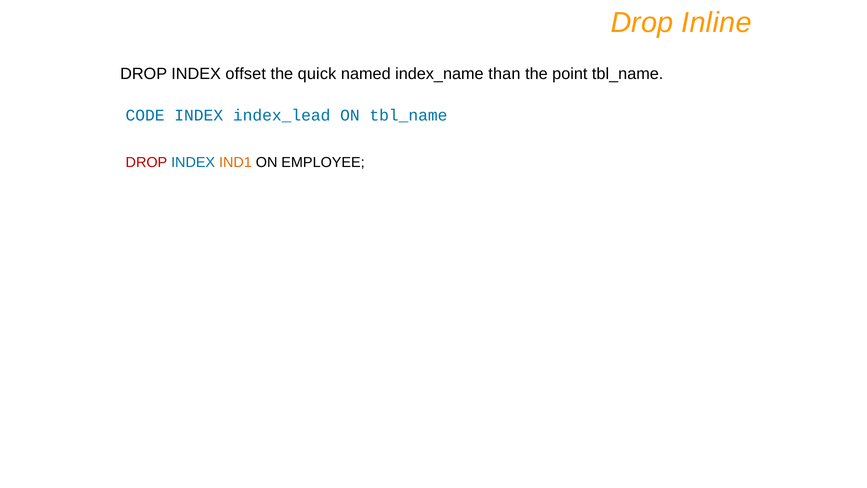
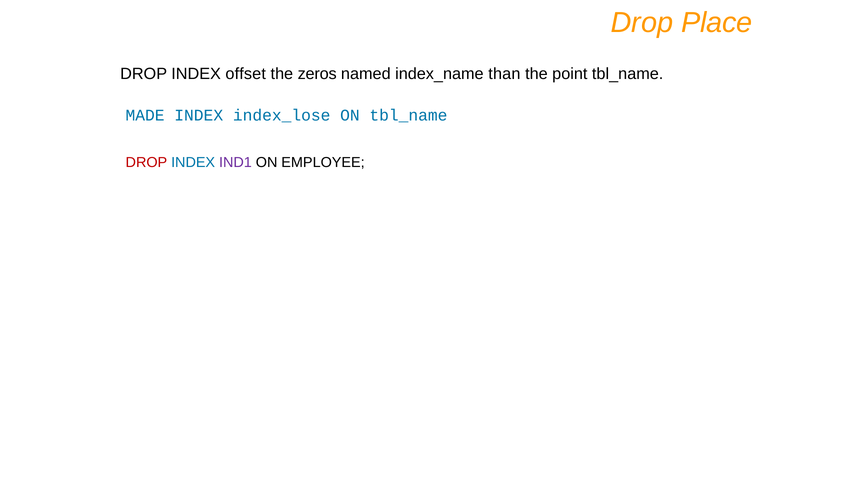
Inline: Inline -> Place (717, 23)
quick: quick -> zeros (317, 74)
CODE: CODE -> MADE (145, 115)
index_lead: index_lead -> index_lose (282, 115)
IND1 colour: orange -> purple (235, 162)
